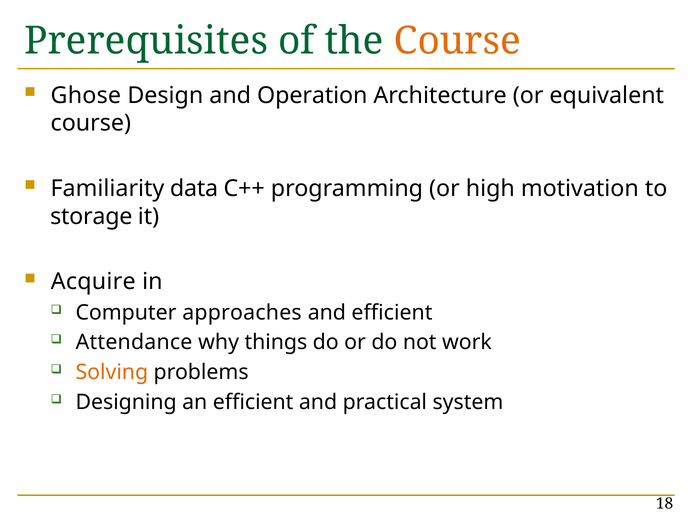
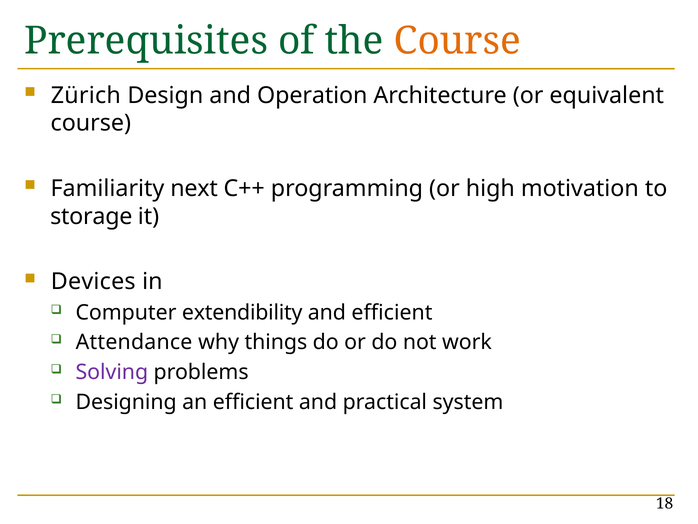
Ghose: Ghose -> Zürich (86, 95)
data: data -> next (194, 188)
Acquire: Acquire -> Devices (93, 281)
approaches: approaches -> extendibility (242, 312)
Solving colour: orange -> purple (112, 372)
